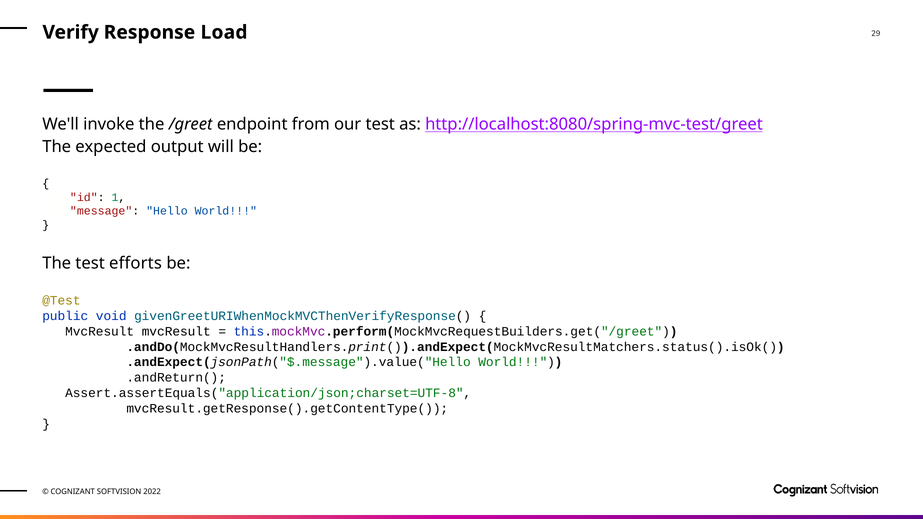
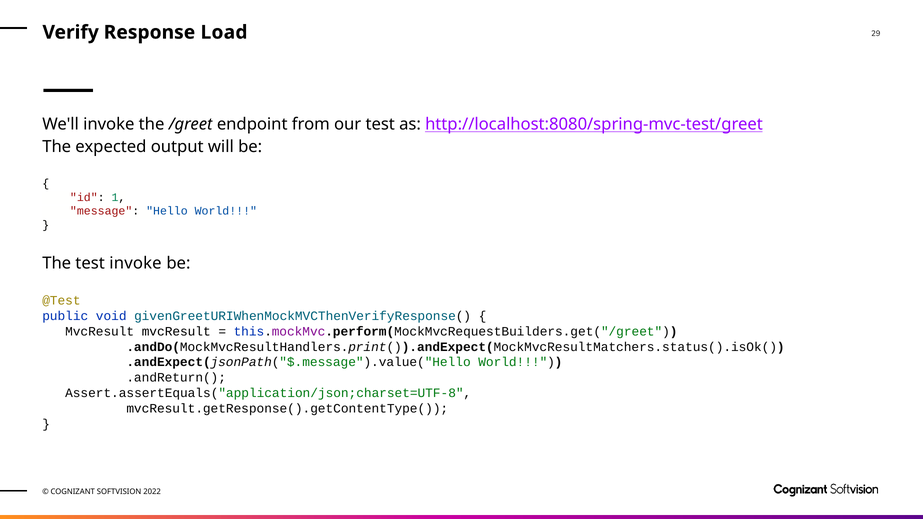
test efforts: efforts -> invoke (135, 263)
